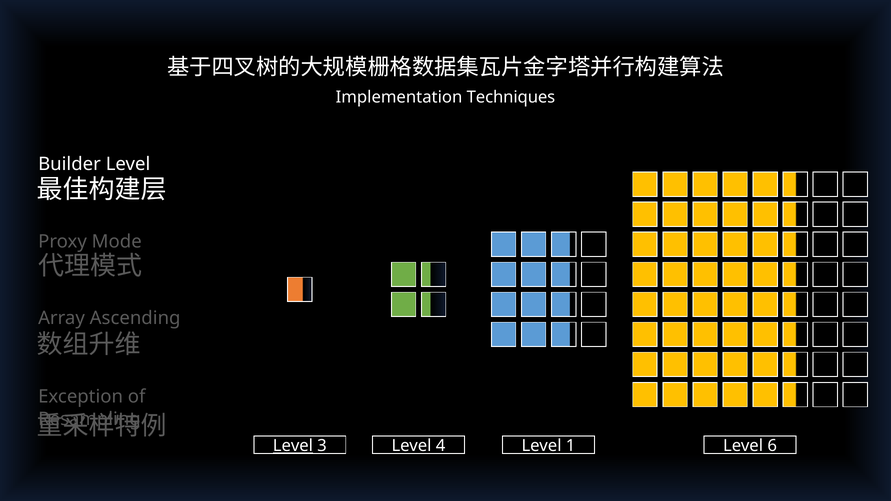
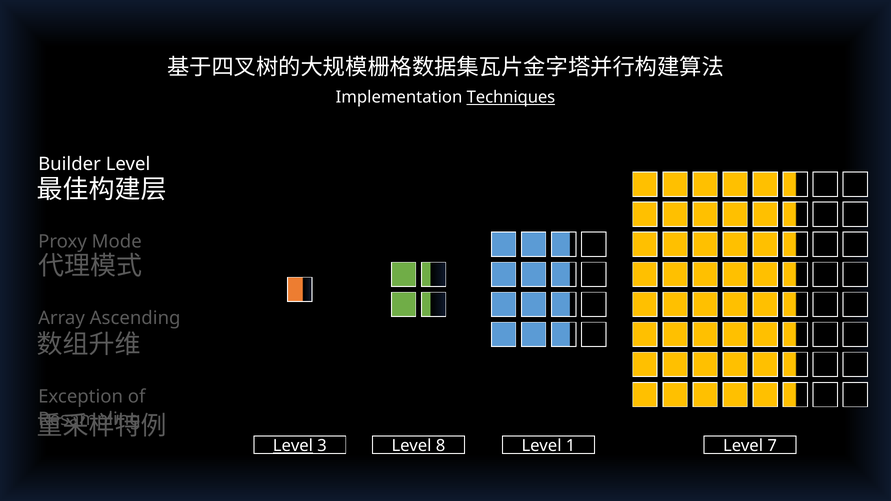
Techniques underline: none -> present (511, 98)
4: 4 -> 8 (441, 446)
6: 6 -> 7 (772, 446)
